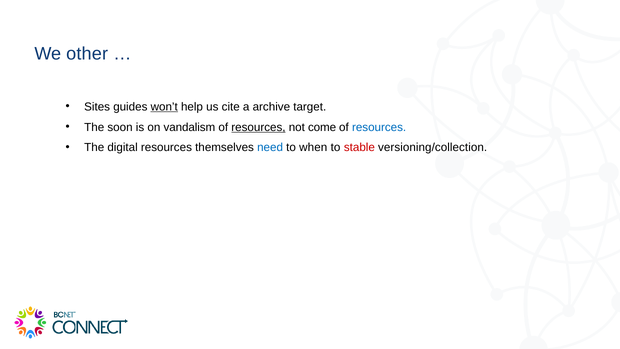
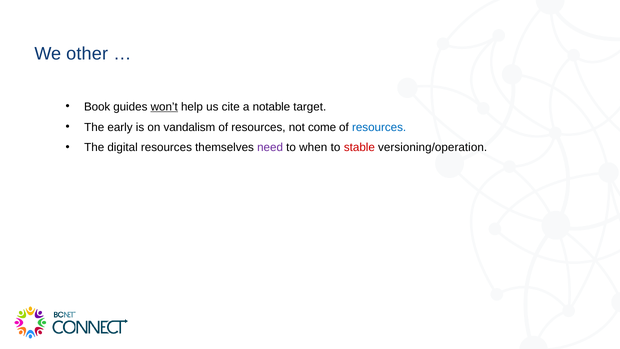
Sites: Sites -> Book (97, 107)
archive: archive -> notable (271, 107)
soon: soon -> early (120, 127)
resources underline: present -> none (258, 127)
need colour: blue -> purple (270, 148)
versioning/collection: versioning/collection -> versioning/operation (433, 148)
